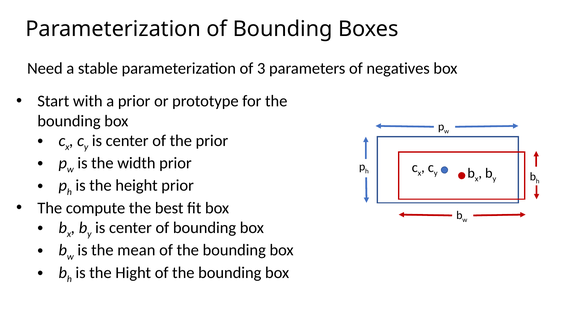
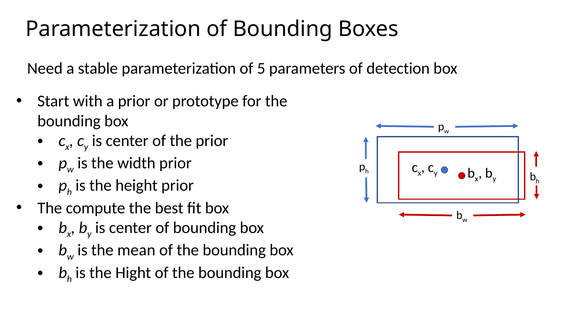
3: 3 -> 5 (261, 69)
negatives: negatives -> detection (398, 69)
